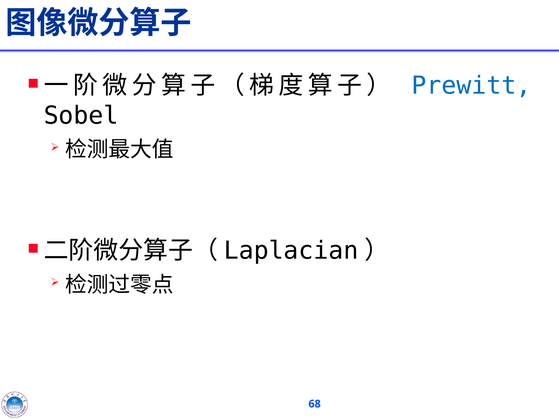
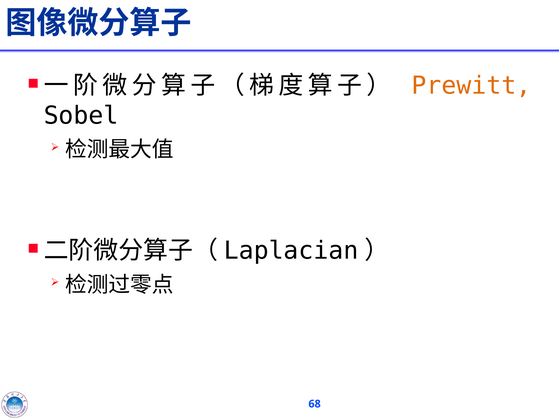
Prewitt colour: blue -> orange (471, 86)
